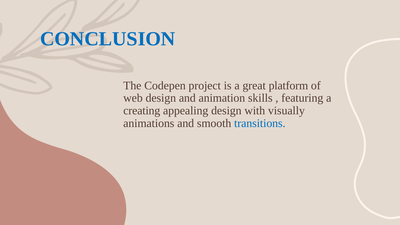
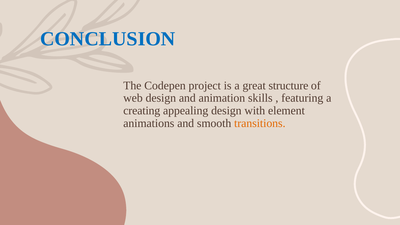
platform: platform -> structure (288, 86)
visually: visually -> element (286, 111)
transitions colour: blue -> orange (260, 123)
